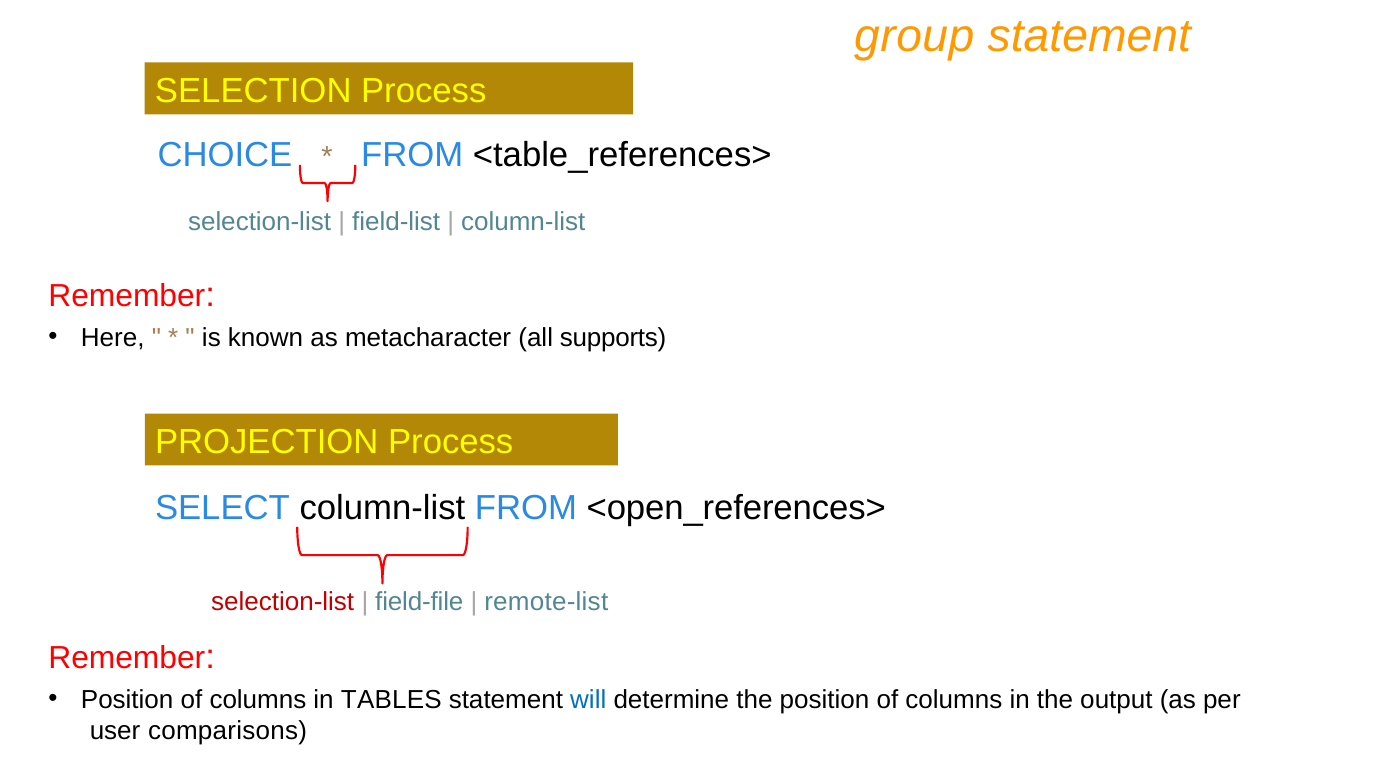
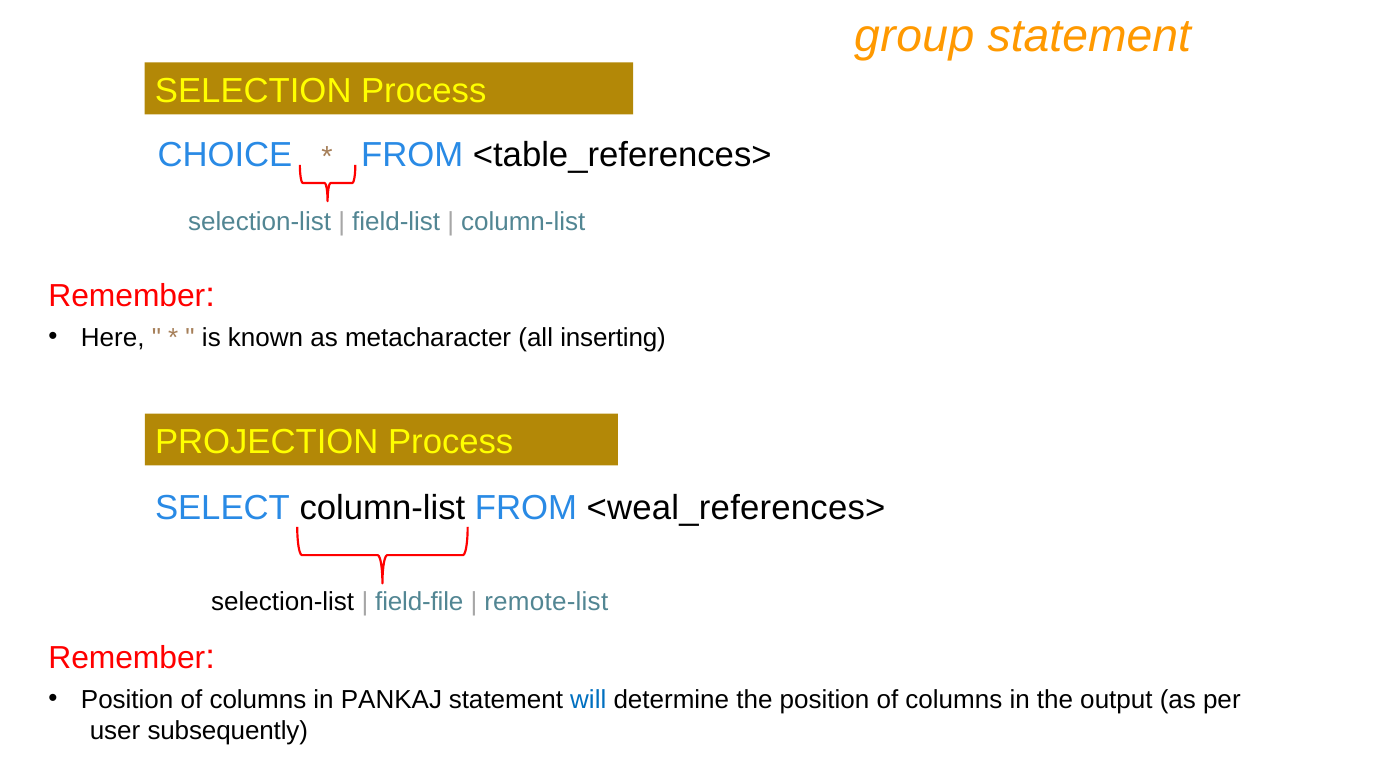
supports: supports -> inserting (613, 338)
<open_references>: <open_references> -> <weal_references> (736, 507)
selection-list colour: red -> black (283, 601)
TABLES: TABLES -> PANKAJ (391, 699)
comparisons: comparisons -> subsequently (228, 730)
